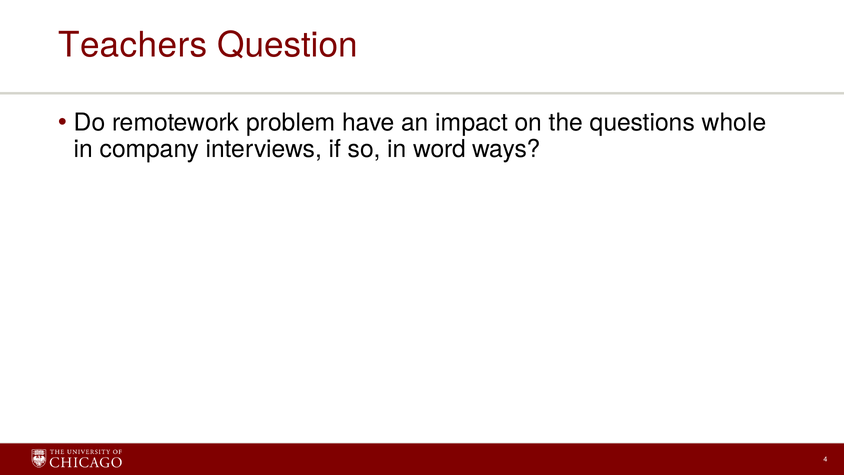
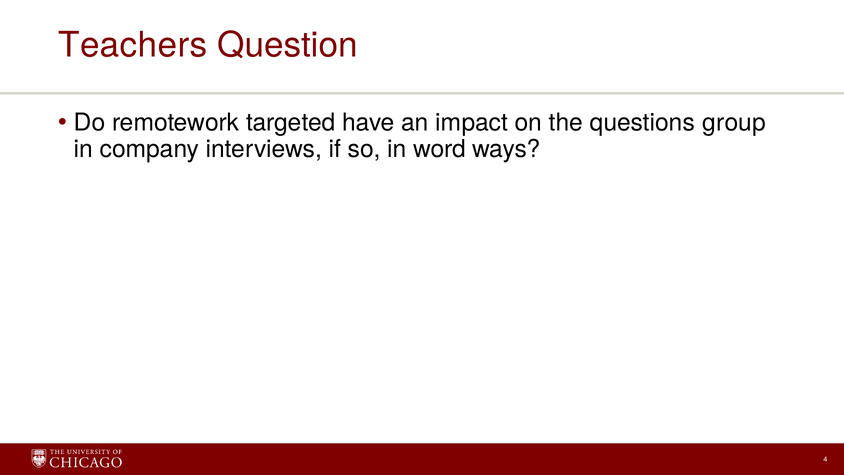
problem: problem -> targeted (291, 123)
whole: whole -> group (734, 123)
